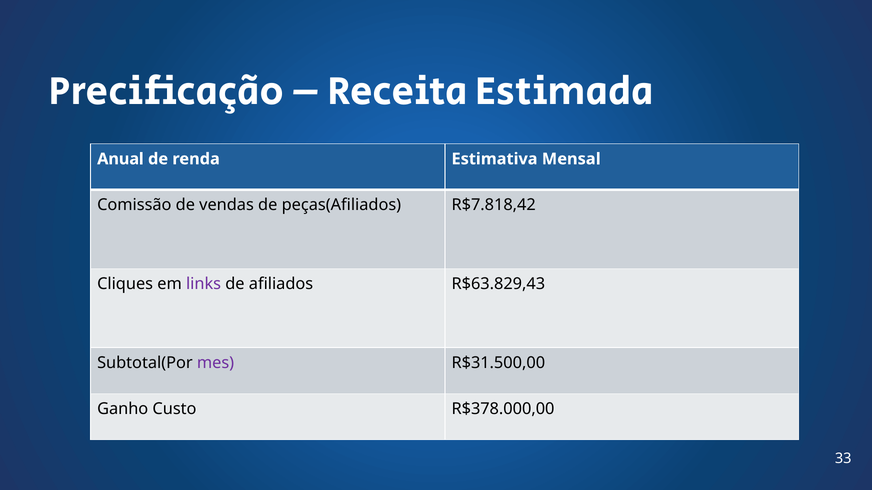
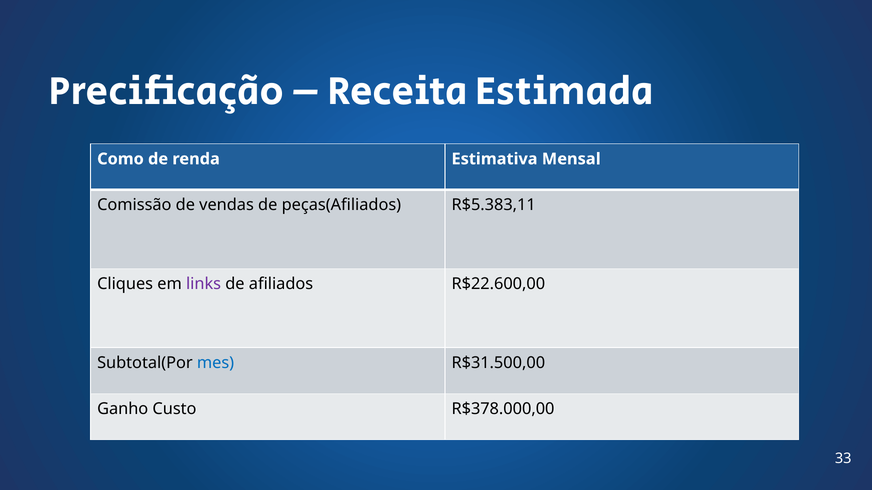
Anual: Anual -> Como (120, 159)
R$7.818,42: R$7.818,42 -> R$5.383,11 (494, 205)
R$63.829,43: R$63.829,43 -> R$22.600,00 (498, 284)
mes colour: purple -> blue (216, 363)
